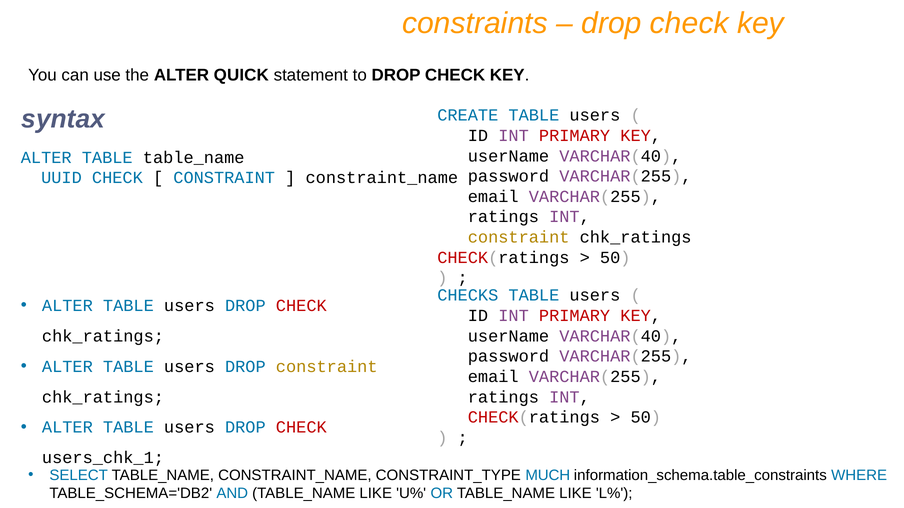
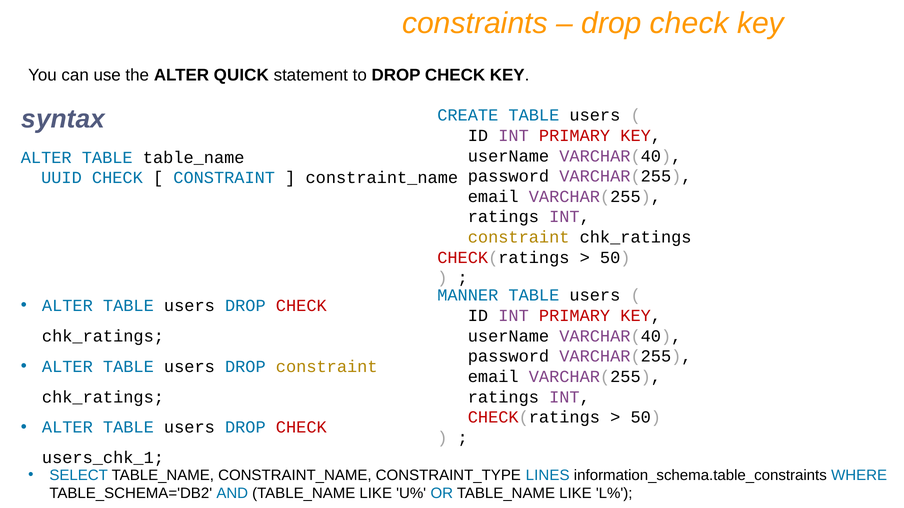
CHECKS: CHECKS -> MANNER (468, 296)
MUCH: MUCH -> LINES (548, 476)
